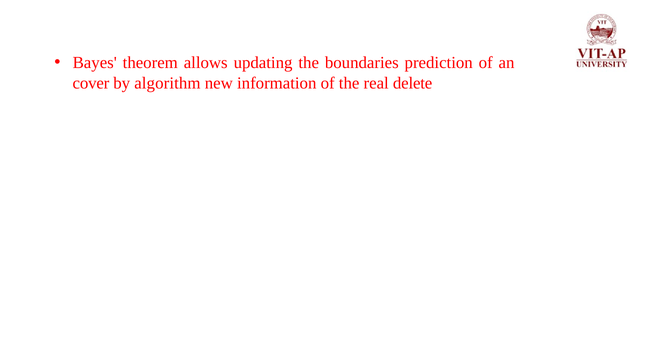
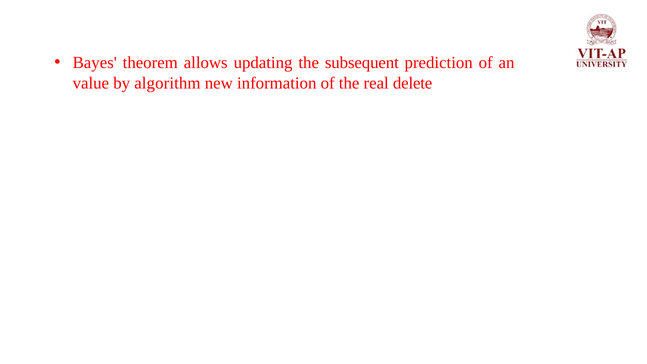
boundaries: boundaries -> subsequent (362, 63)
cover: cover -> value (91, 83)
